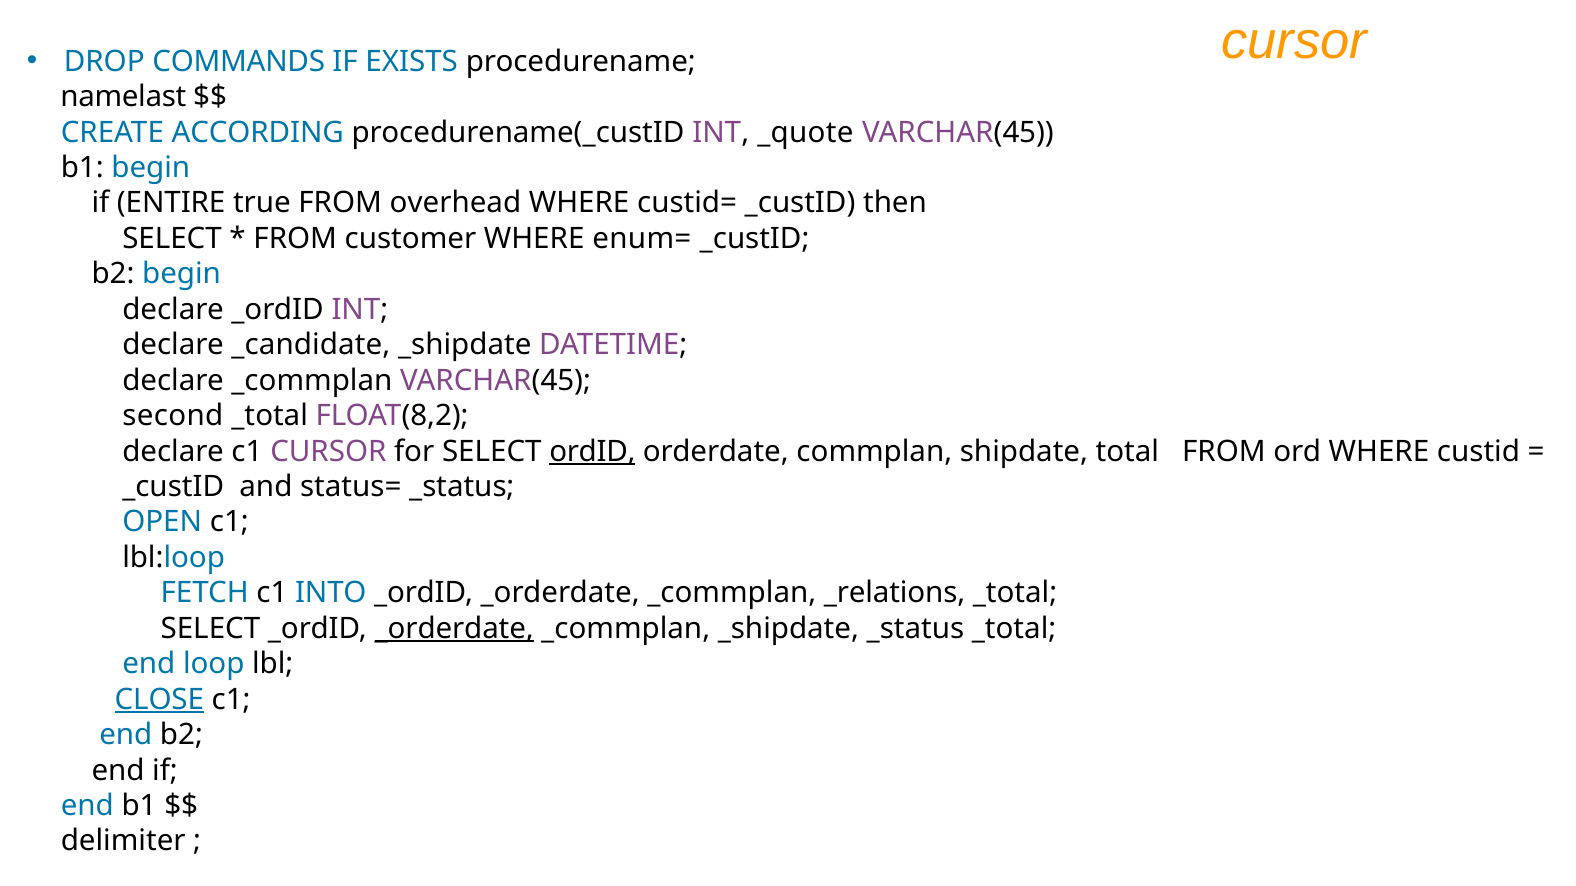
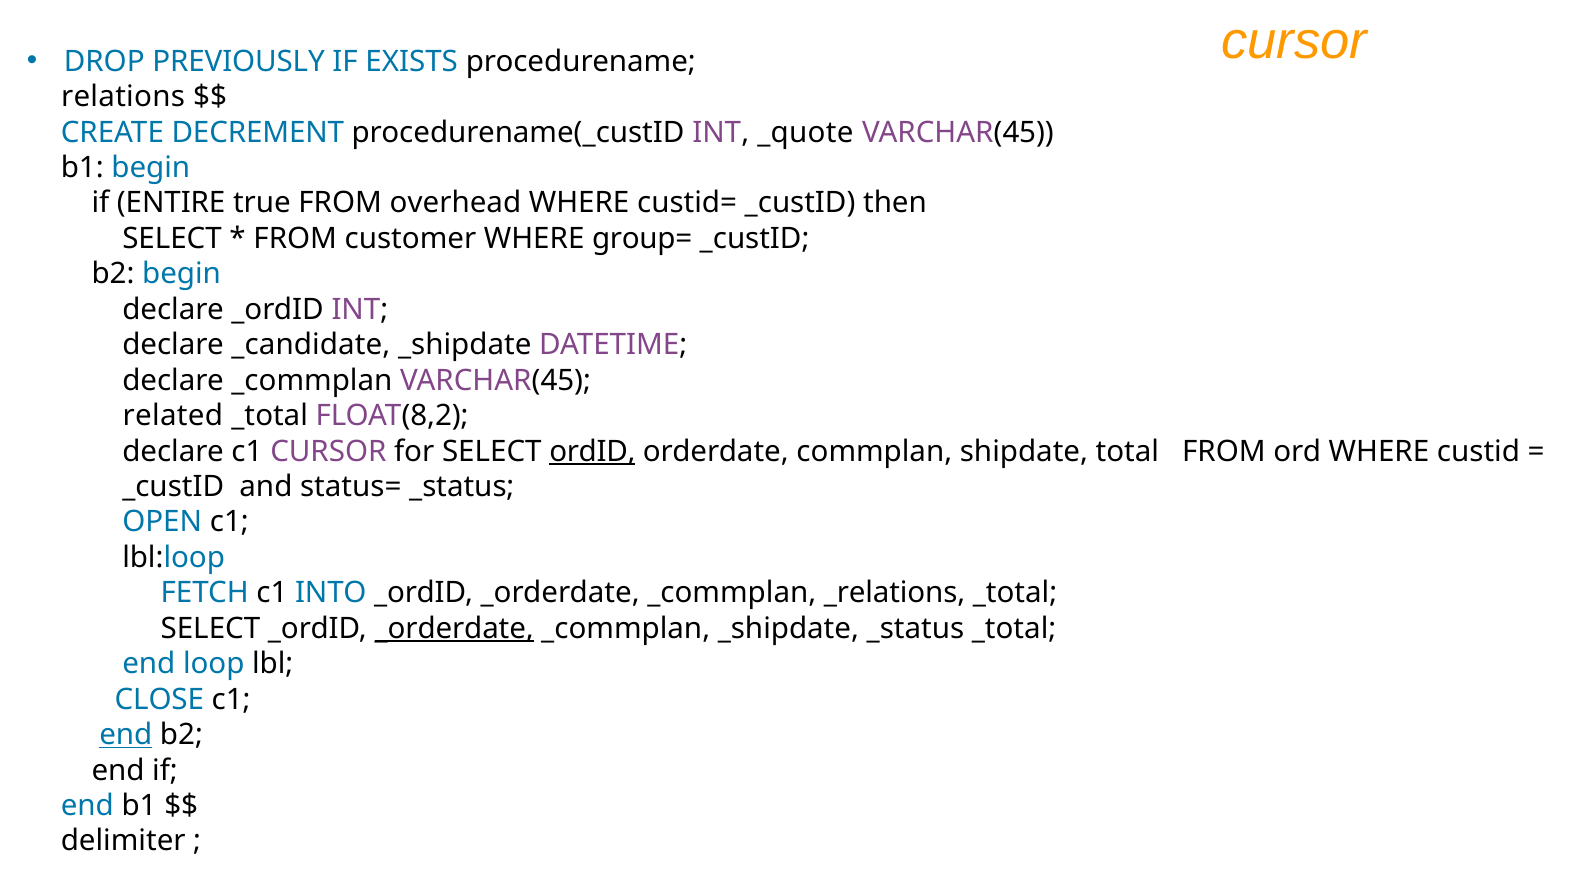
COMMANDS: COMMANDS -> PREVIOUSLY (239, 61)
namelast: namelast -> relations (123, 97)
ACCORDING: ACCORDING -> DECREMENT (258, 132)
enum=: enum= -> group= (642, 239)
second: second -> related (173, 416)
CLOSE underline: present -> none (159, 700)
end underline: none -> present (126, 735)
